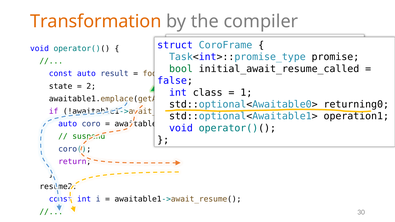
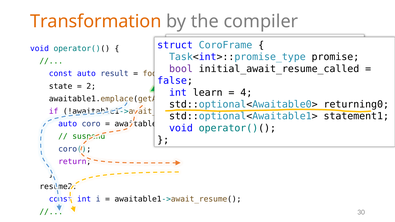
bool colour: green -> purple (181, 69)
class: class -> learn (208, 93)
1: 1 -> 4 (246, 93)
operation1: operation1 -> statement1 (356, 116)
